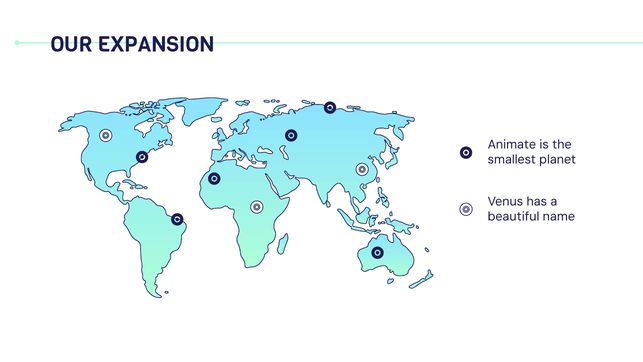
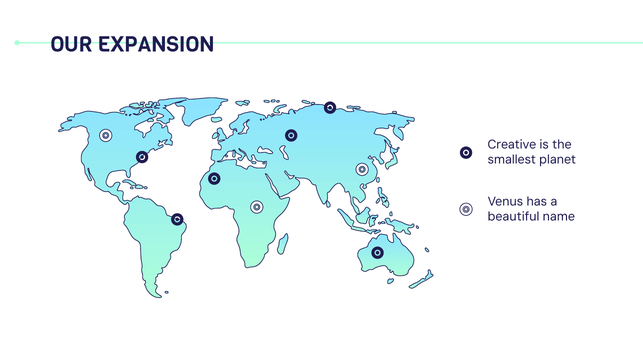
Animate: Animate -> Creative (512, 145)
